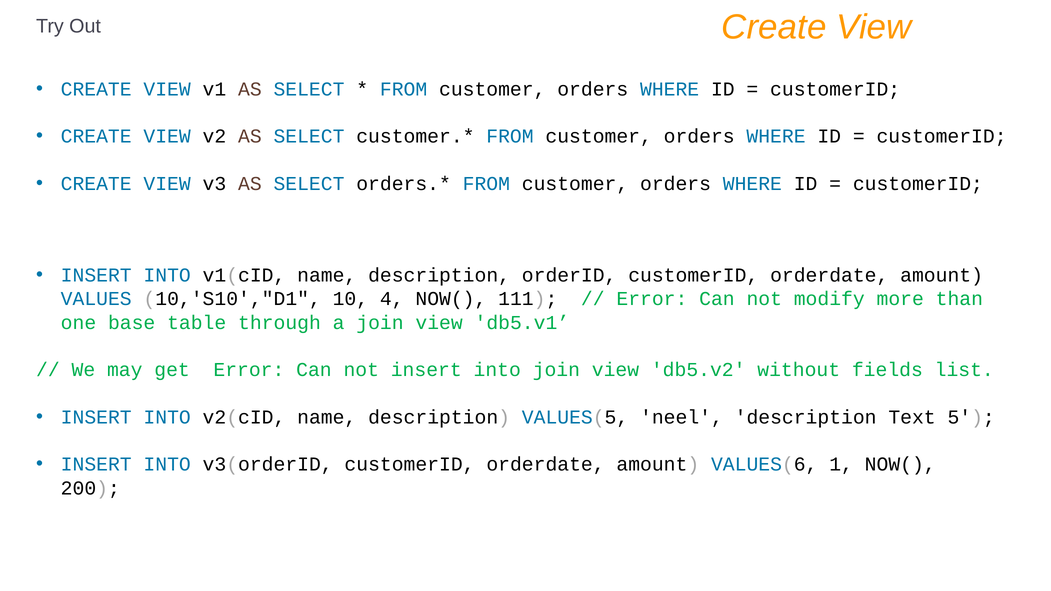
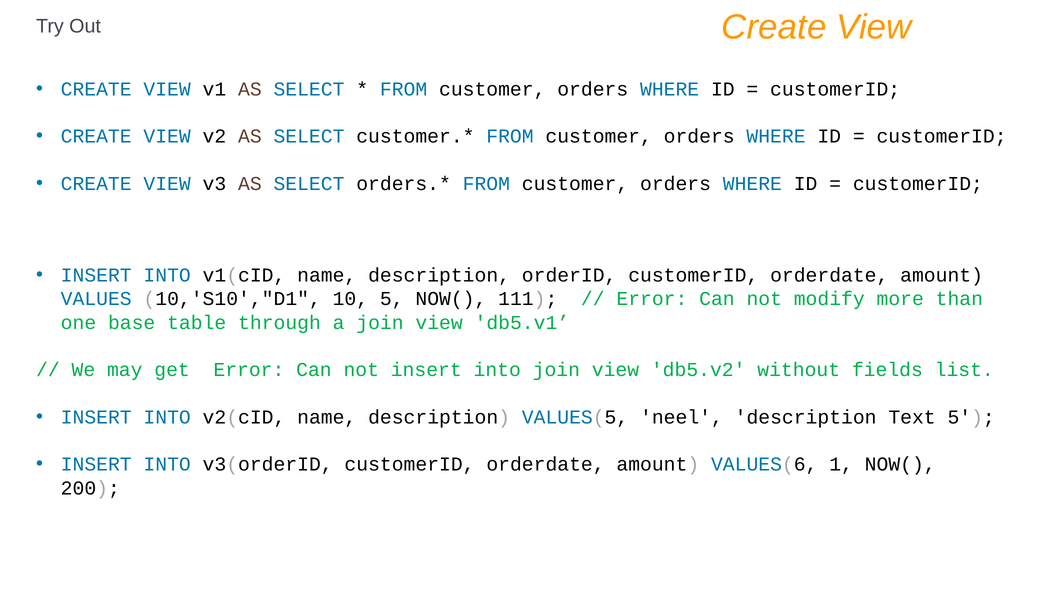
10 4: 4 -> 5 (392, 299)
